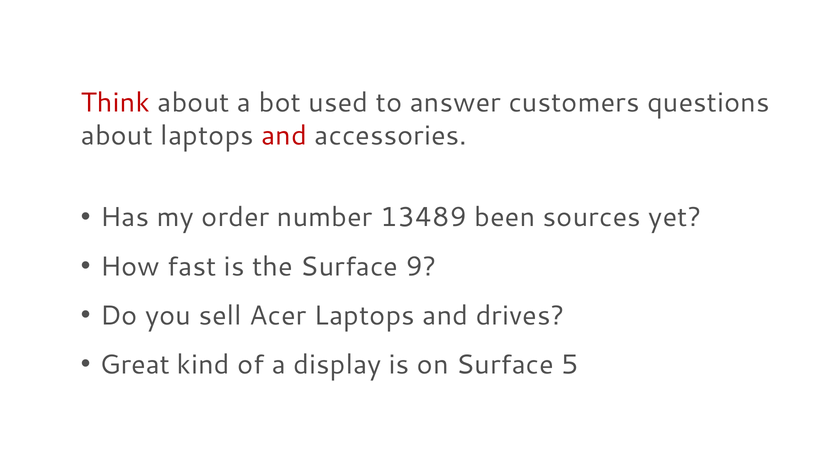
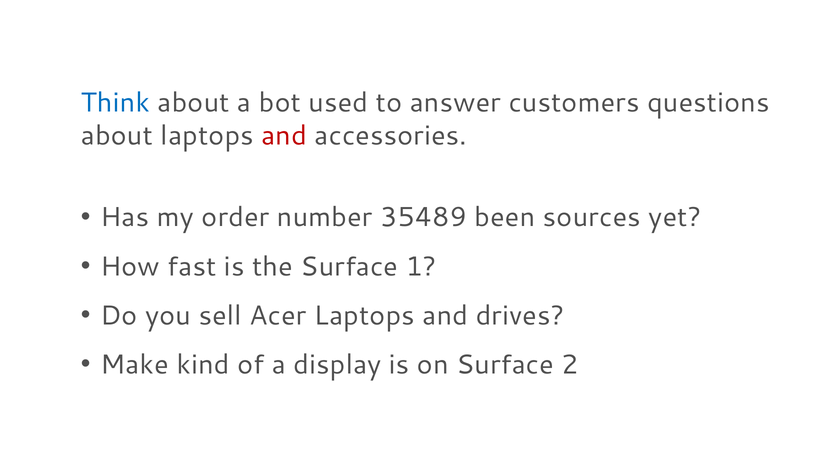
Think colour: red -> blue (115, 103)
13489: 13489 -> 35489 (424, 218)
9: 9 -> 1 (421, 267)
Great: Great -> Make (135, 365)
5: 5 -> 2 (570, 365)
